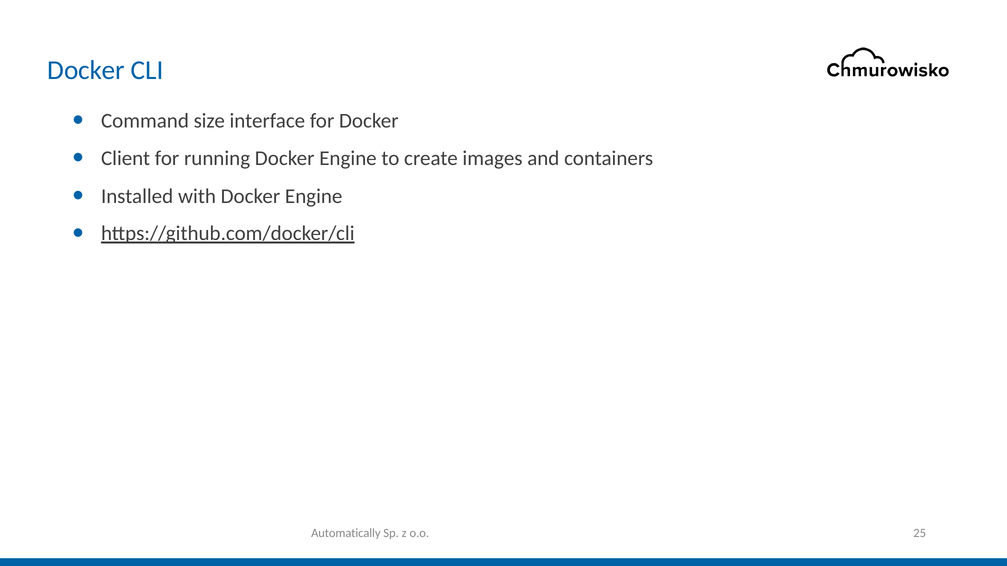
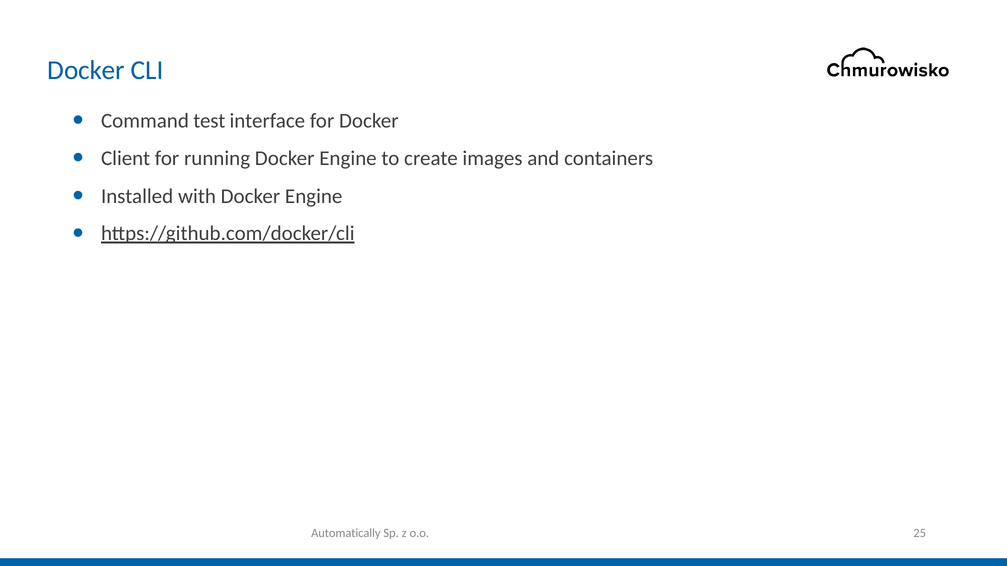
size: size -> test (209, 121)
